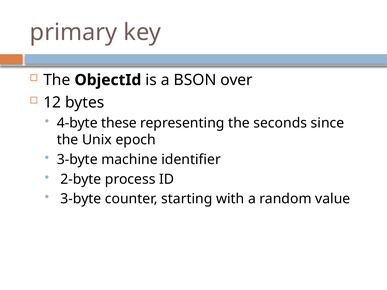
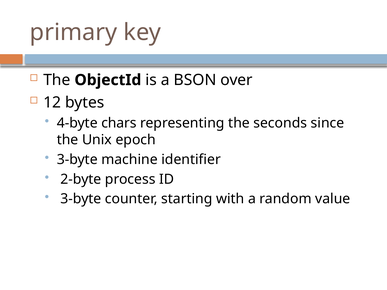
these: these -> chars (119, 123)
